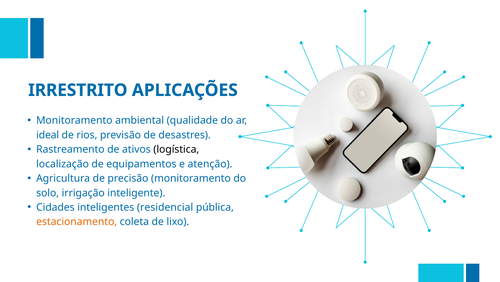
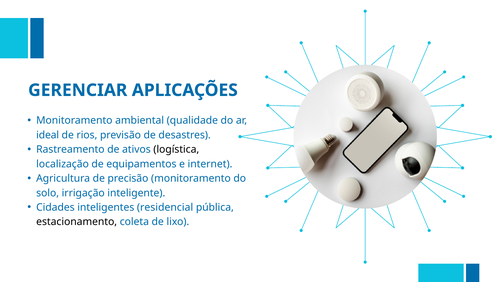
IRRESTRITO: IRRESTRITO -> GERENCIAR (78, 90)
atenção: atenção -> internet (210, 164)
estacionamento colour: orange -> black (77, 221)
